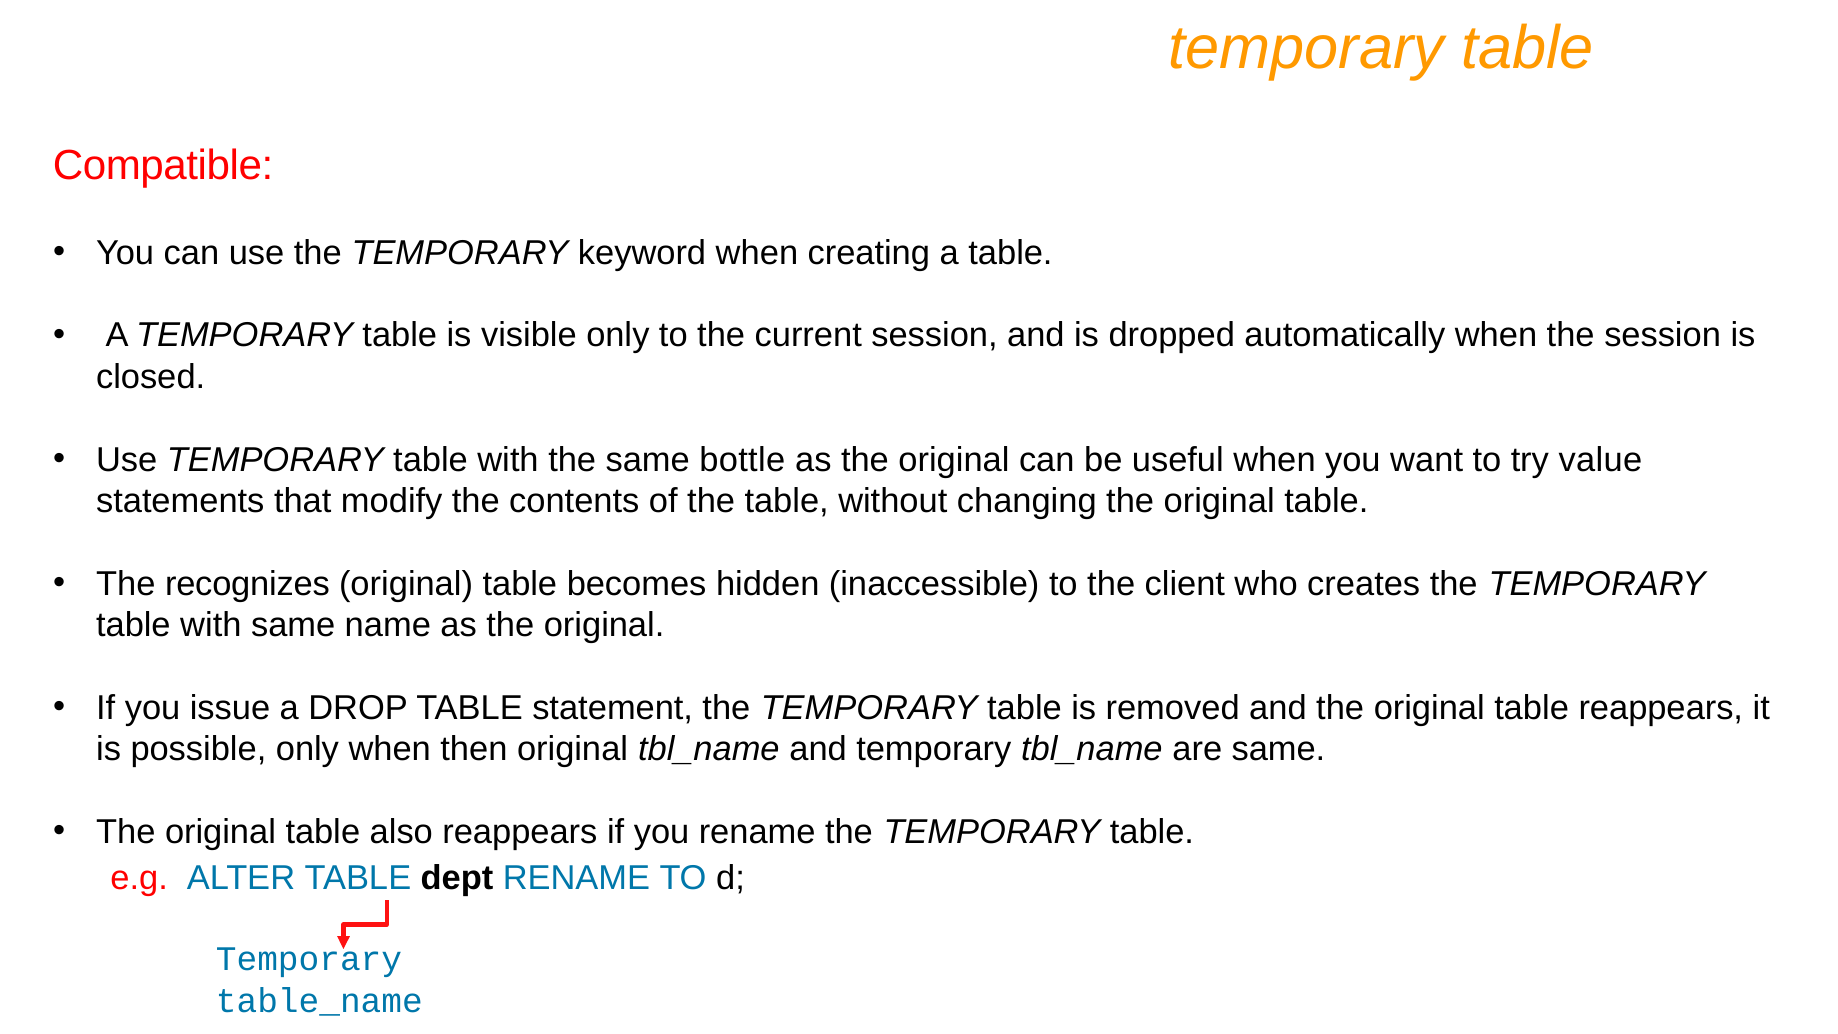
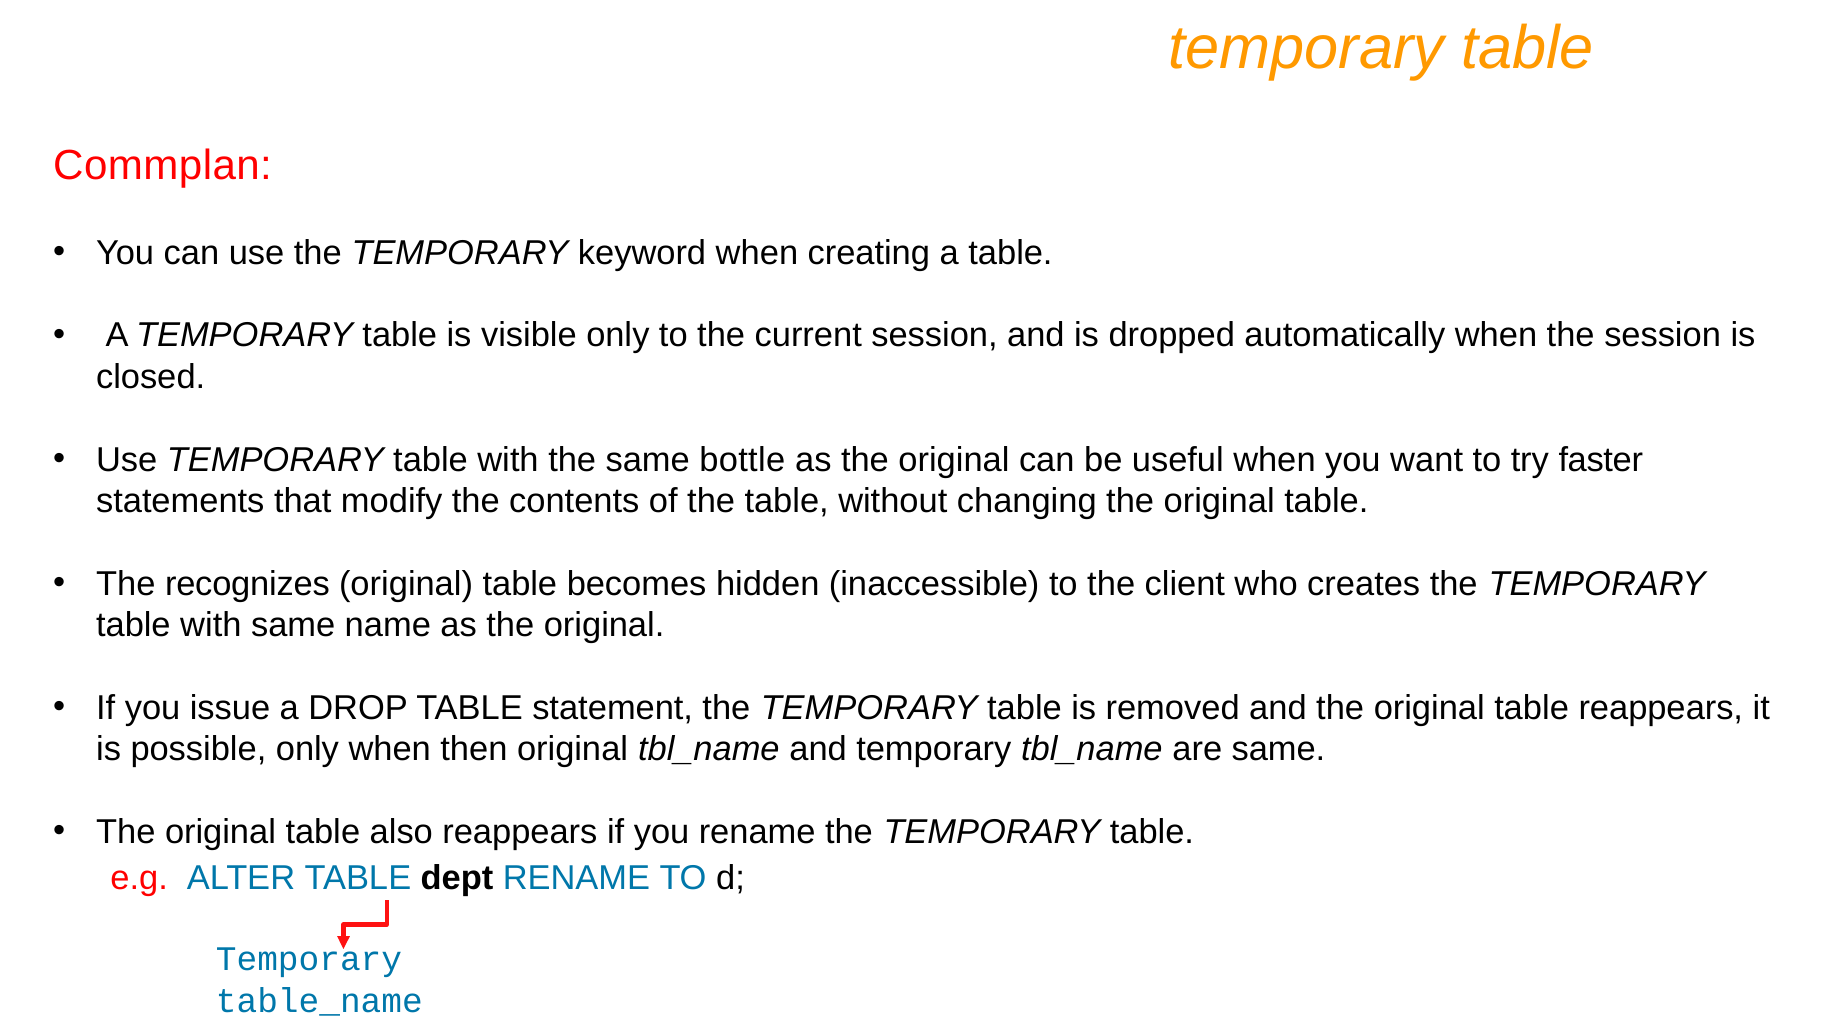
Compatible: Compatible -> Commplan (163, 166)
value: value -> faster (1601, 460)
